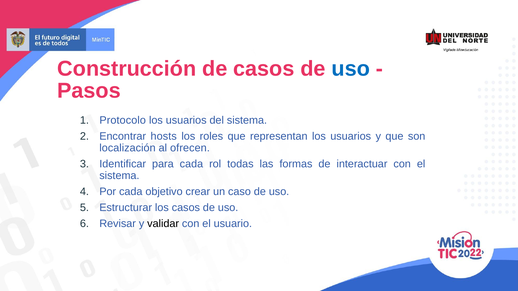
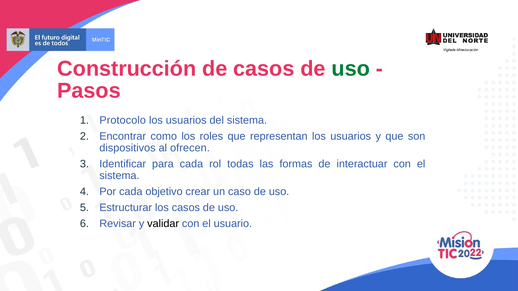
uso colour: blue -> green (351, 69)
hosts: hosts -> como (164, 137)
localización: localización -> dispositivos (127, 148)
